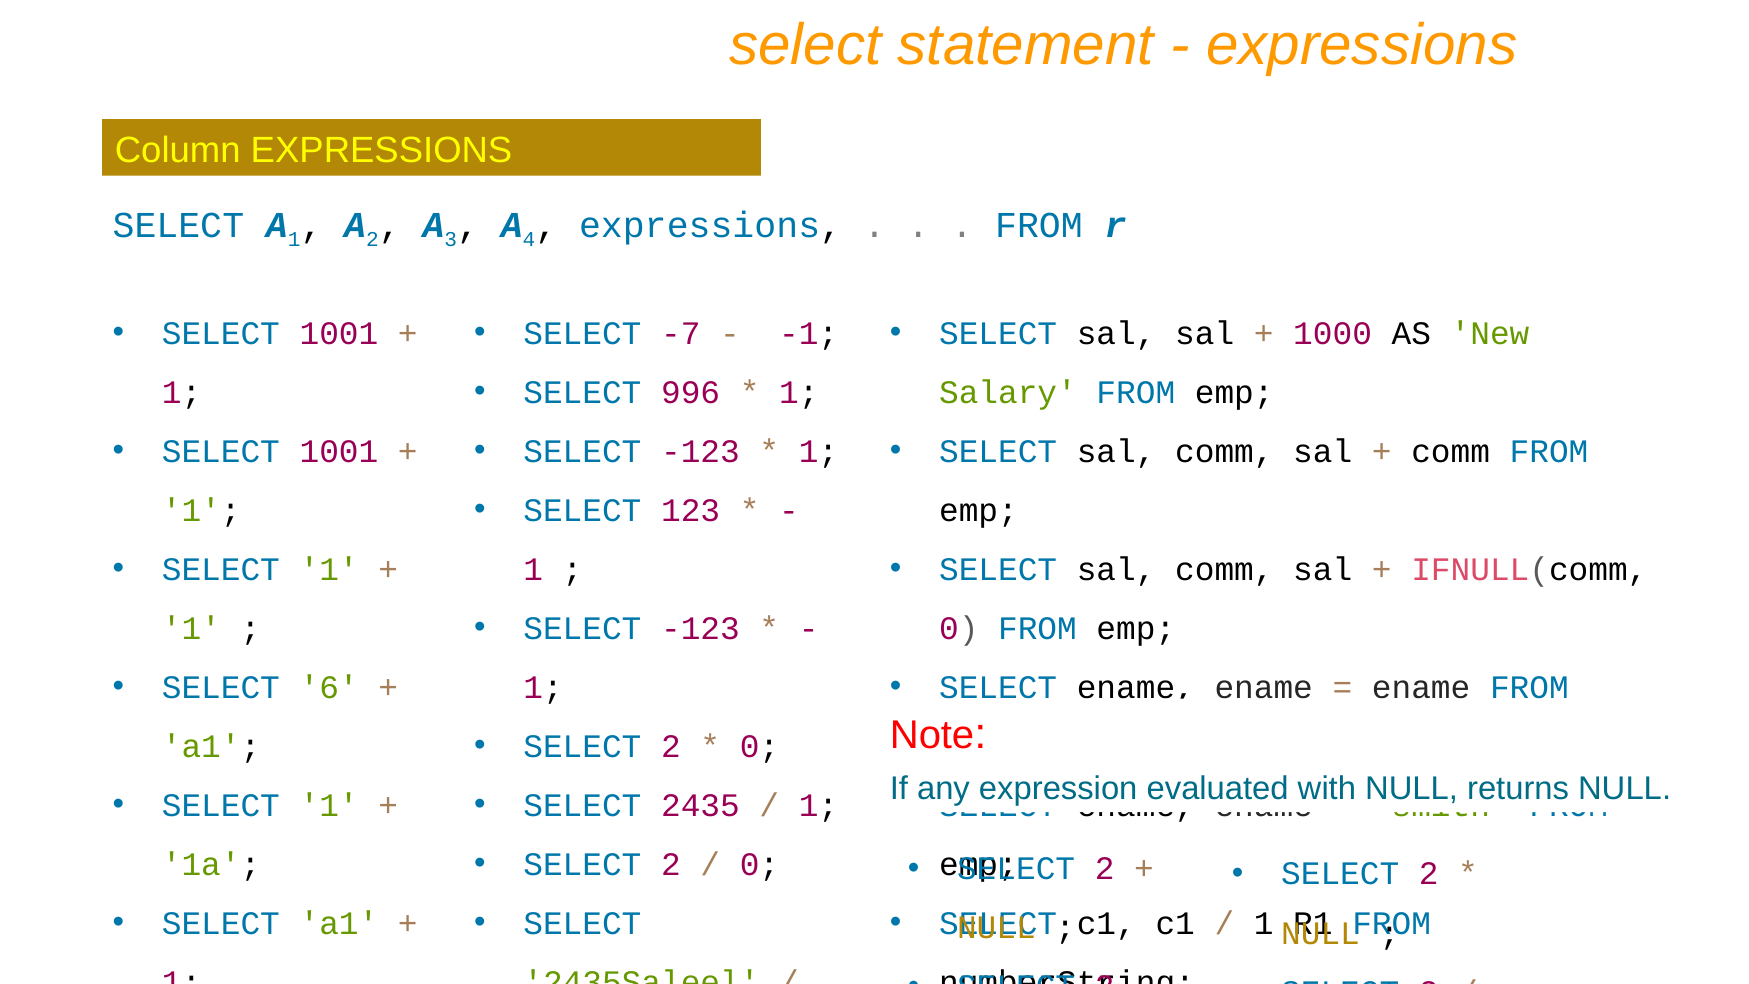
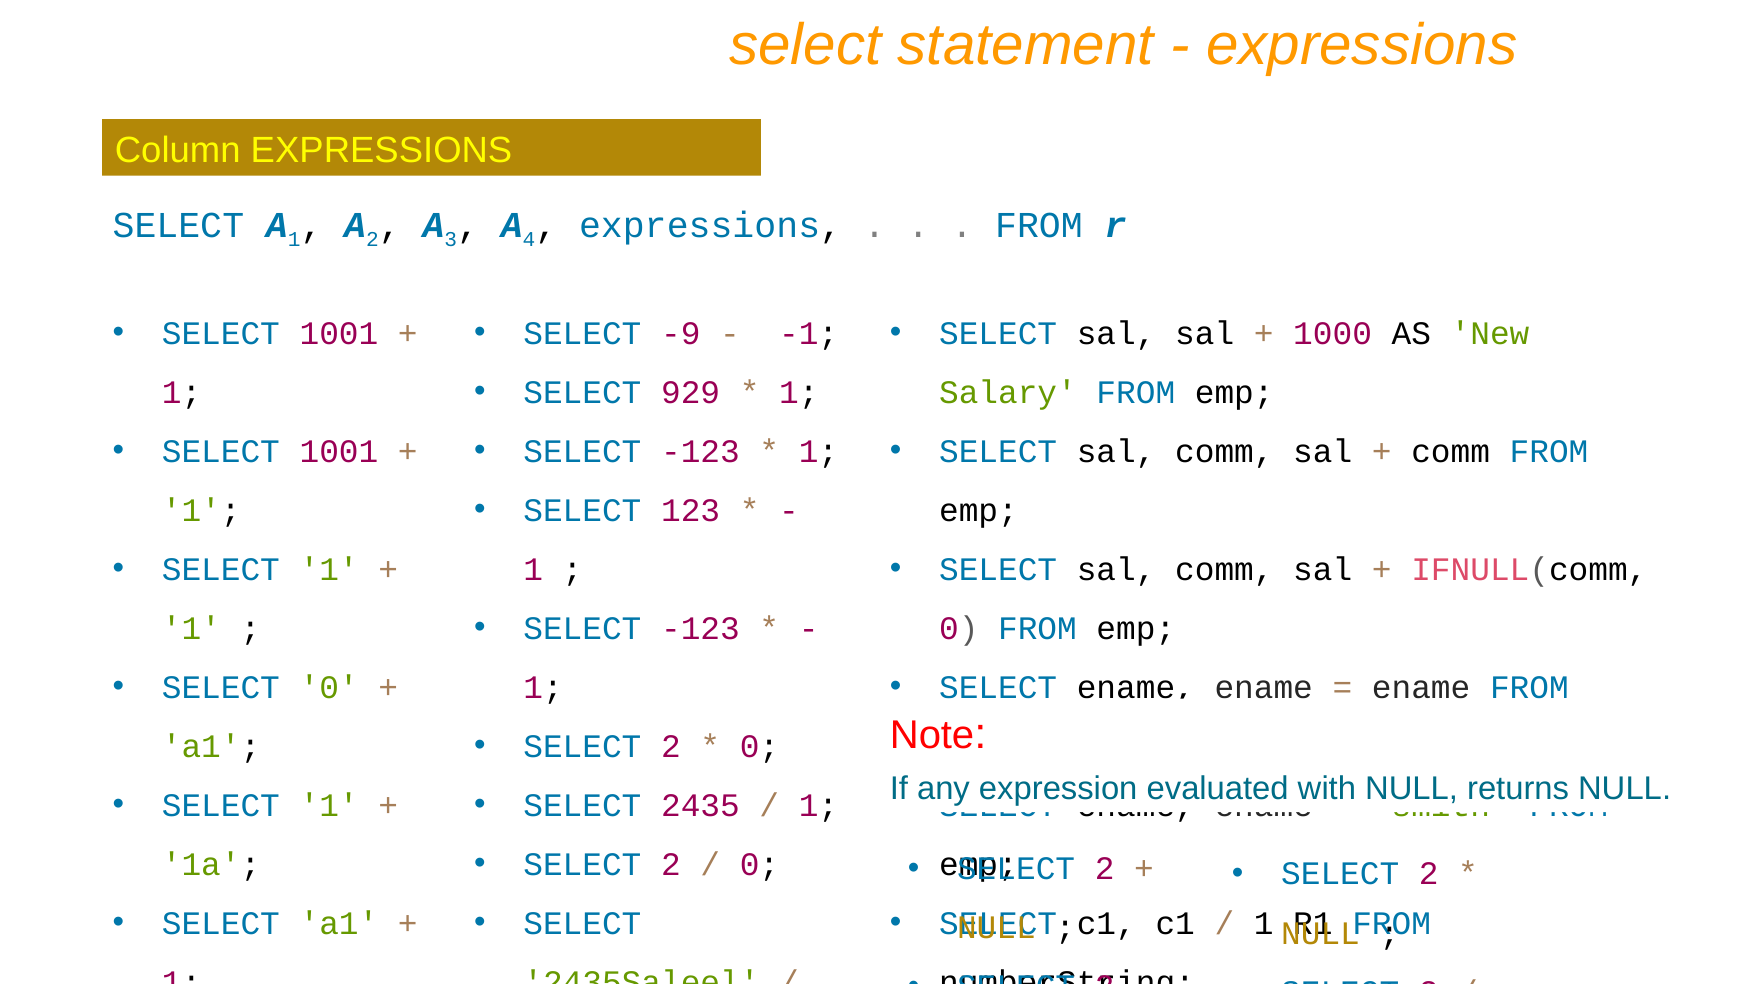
-7: -7 -> -9 (681, 333)
996: 996 -> 929 (691, 392)
SELECT 6: 6 -> 0 (329, 687)
